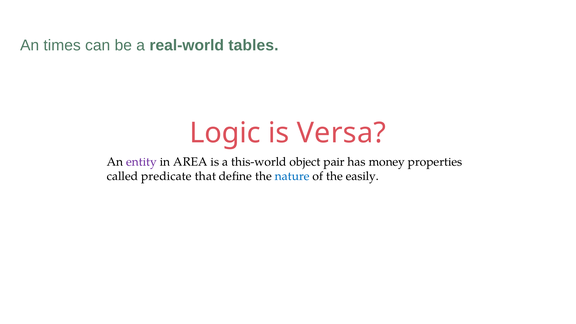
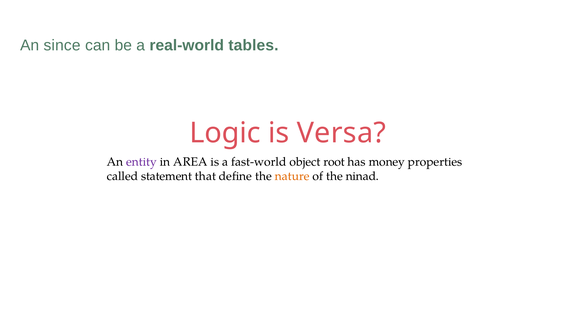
times: times -> since (62, 45)
this-world: this-world -> fast-world (259, 162)
pair: pair -> root (334, 162)
predicate: predicate -> statement (167, 176)
nature colour: blue -> orange (292, 176)
easily: easily -> ninad (362, 176)
